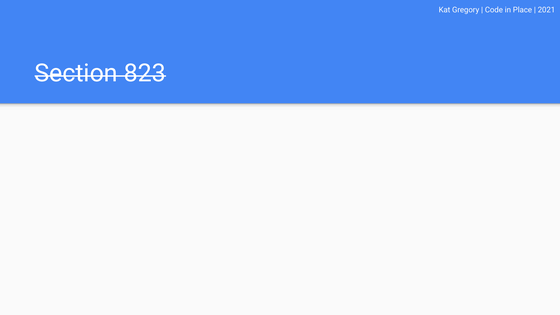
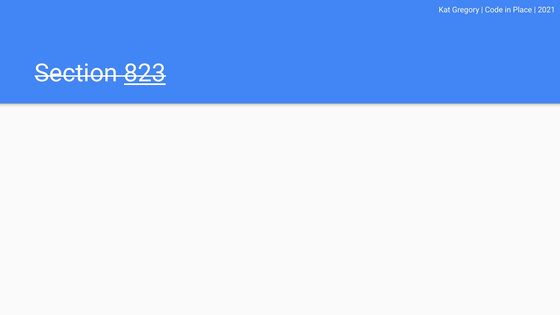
823 underline: none -> present (145, 73)
